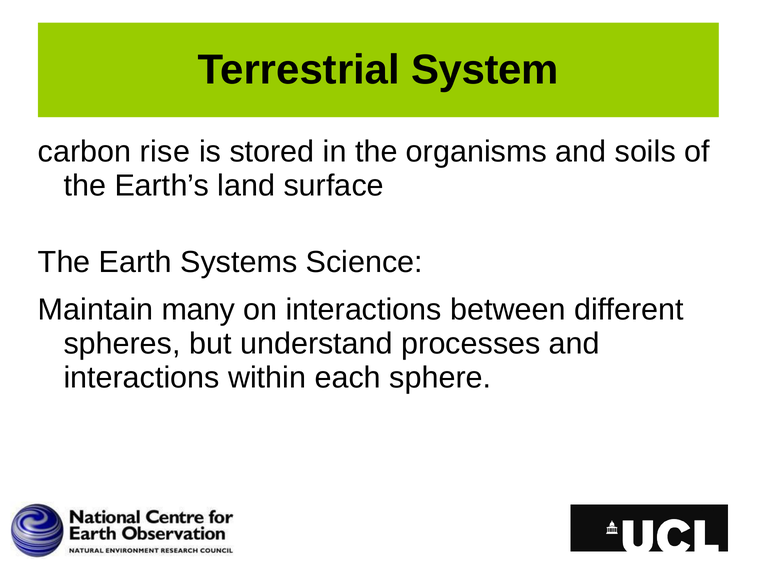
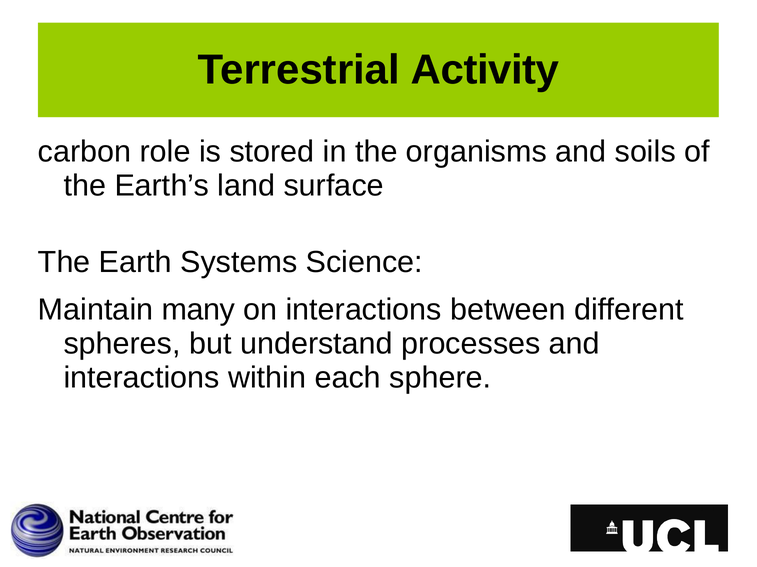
System: System -> Activity (485, 70)
rise: rise -> role (165, 152)
